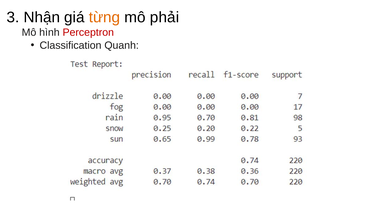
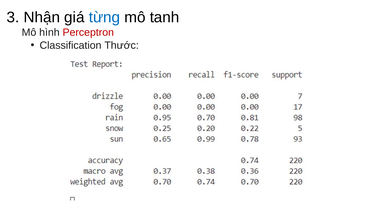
từng colour: orange -> blue (104, 17)
phải: phải -> tanh (165, 17)
Quanh: Quanh -> Thước (122, 46)
